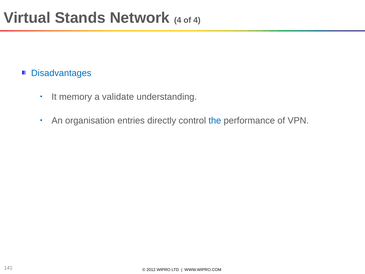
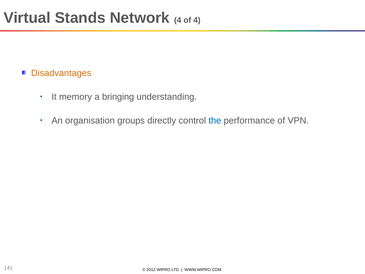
Disadvantages colour: blue -> orange (61, 73)
validate: validate -> bringing (118, 97)
entries: entries -> groups (131, 121)
